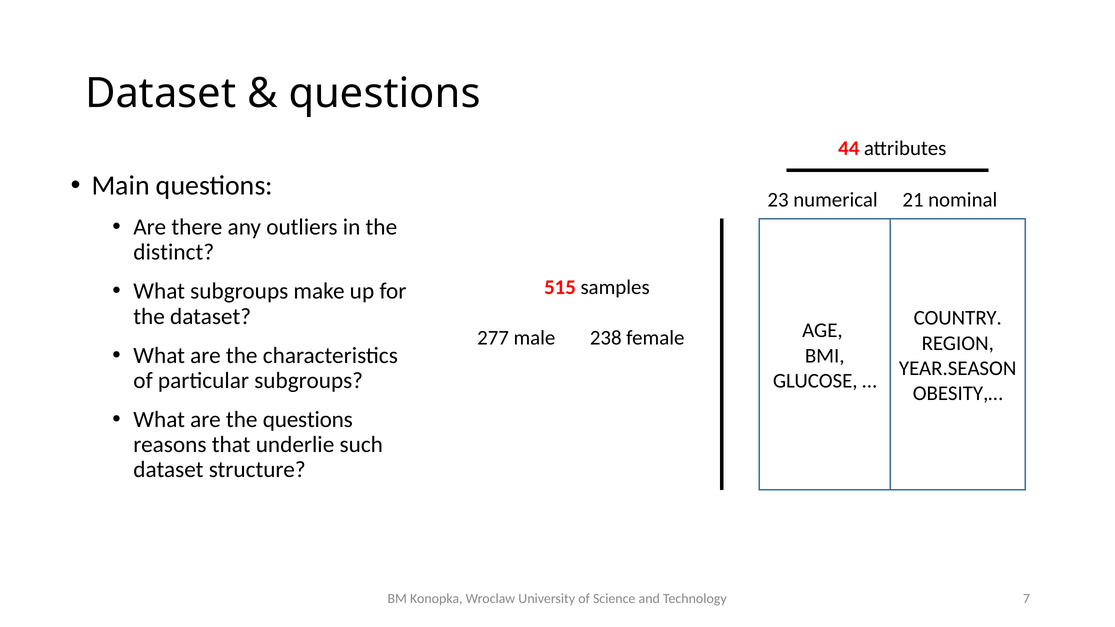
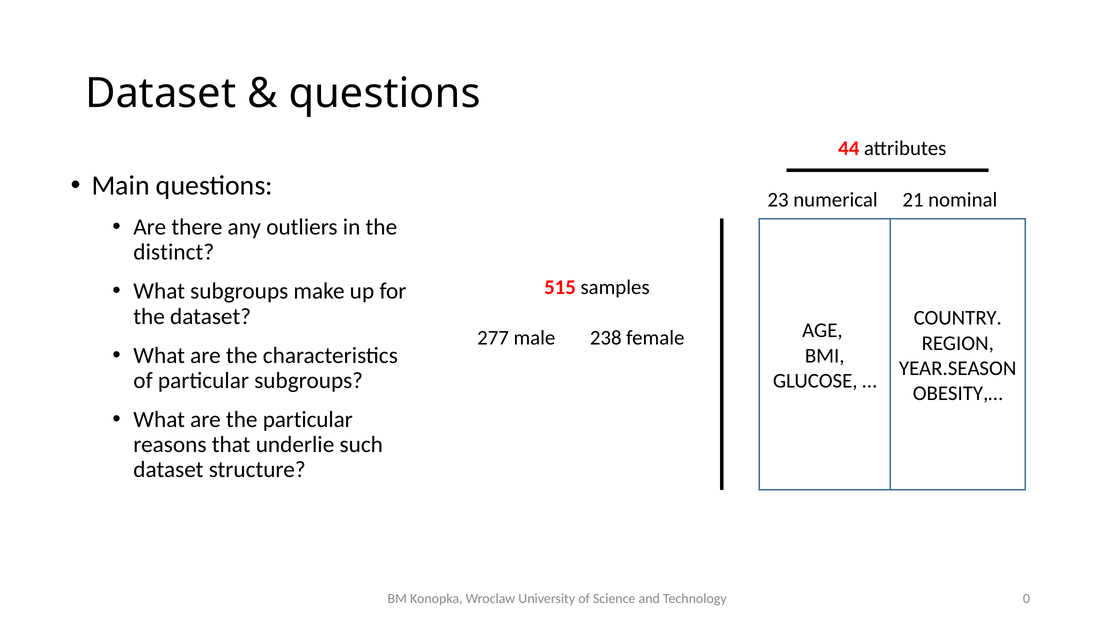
the questions: questions -> particular (308, 420)
7: 7 -> 0 (1027, 599)
